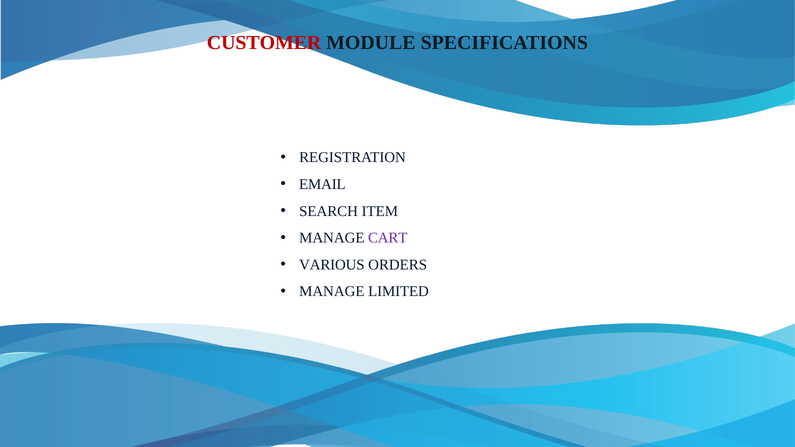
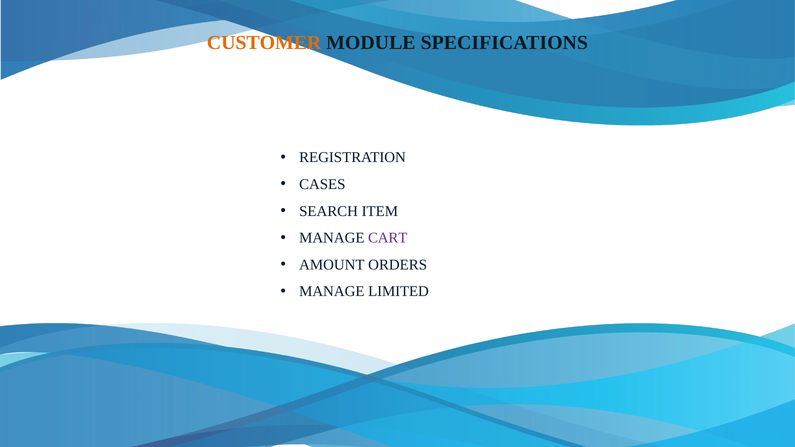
CUSTOMER colour: red -> orange (264, 43)
EMAIL: EMAIL -> CASES (322, 184)
VARIOUS: VARIOUS -> AMOUNT (332, 265)
